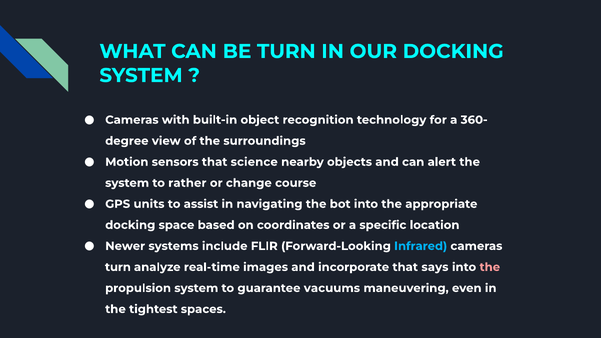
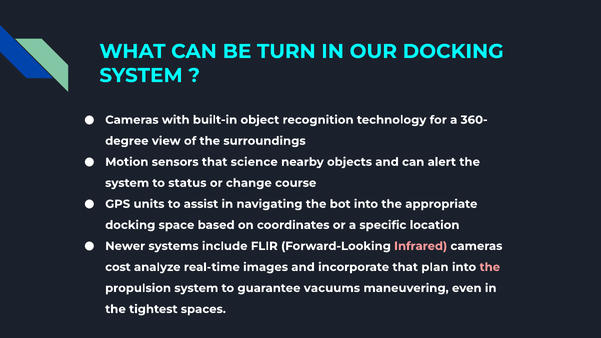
rather: rather -> status (187, 183)
Infrared colour: light blue -> pink (421, 246)
turn: turn -> cost (118, 267)
says: says -> plan (435, 267)
